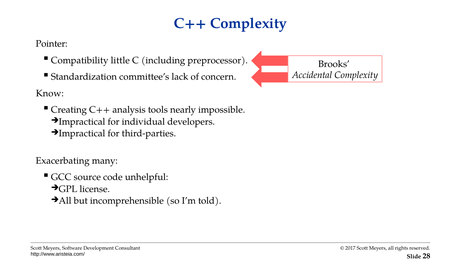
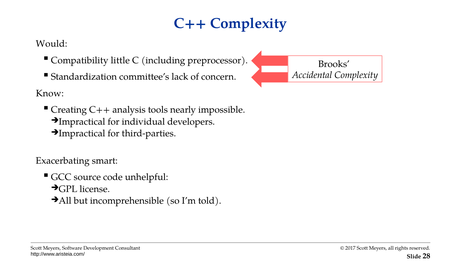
Pointer: Pointer -> Would (52, 44)
many: many -> smart (105, 161)
